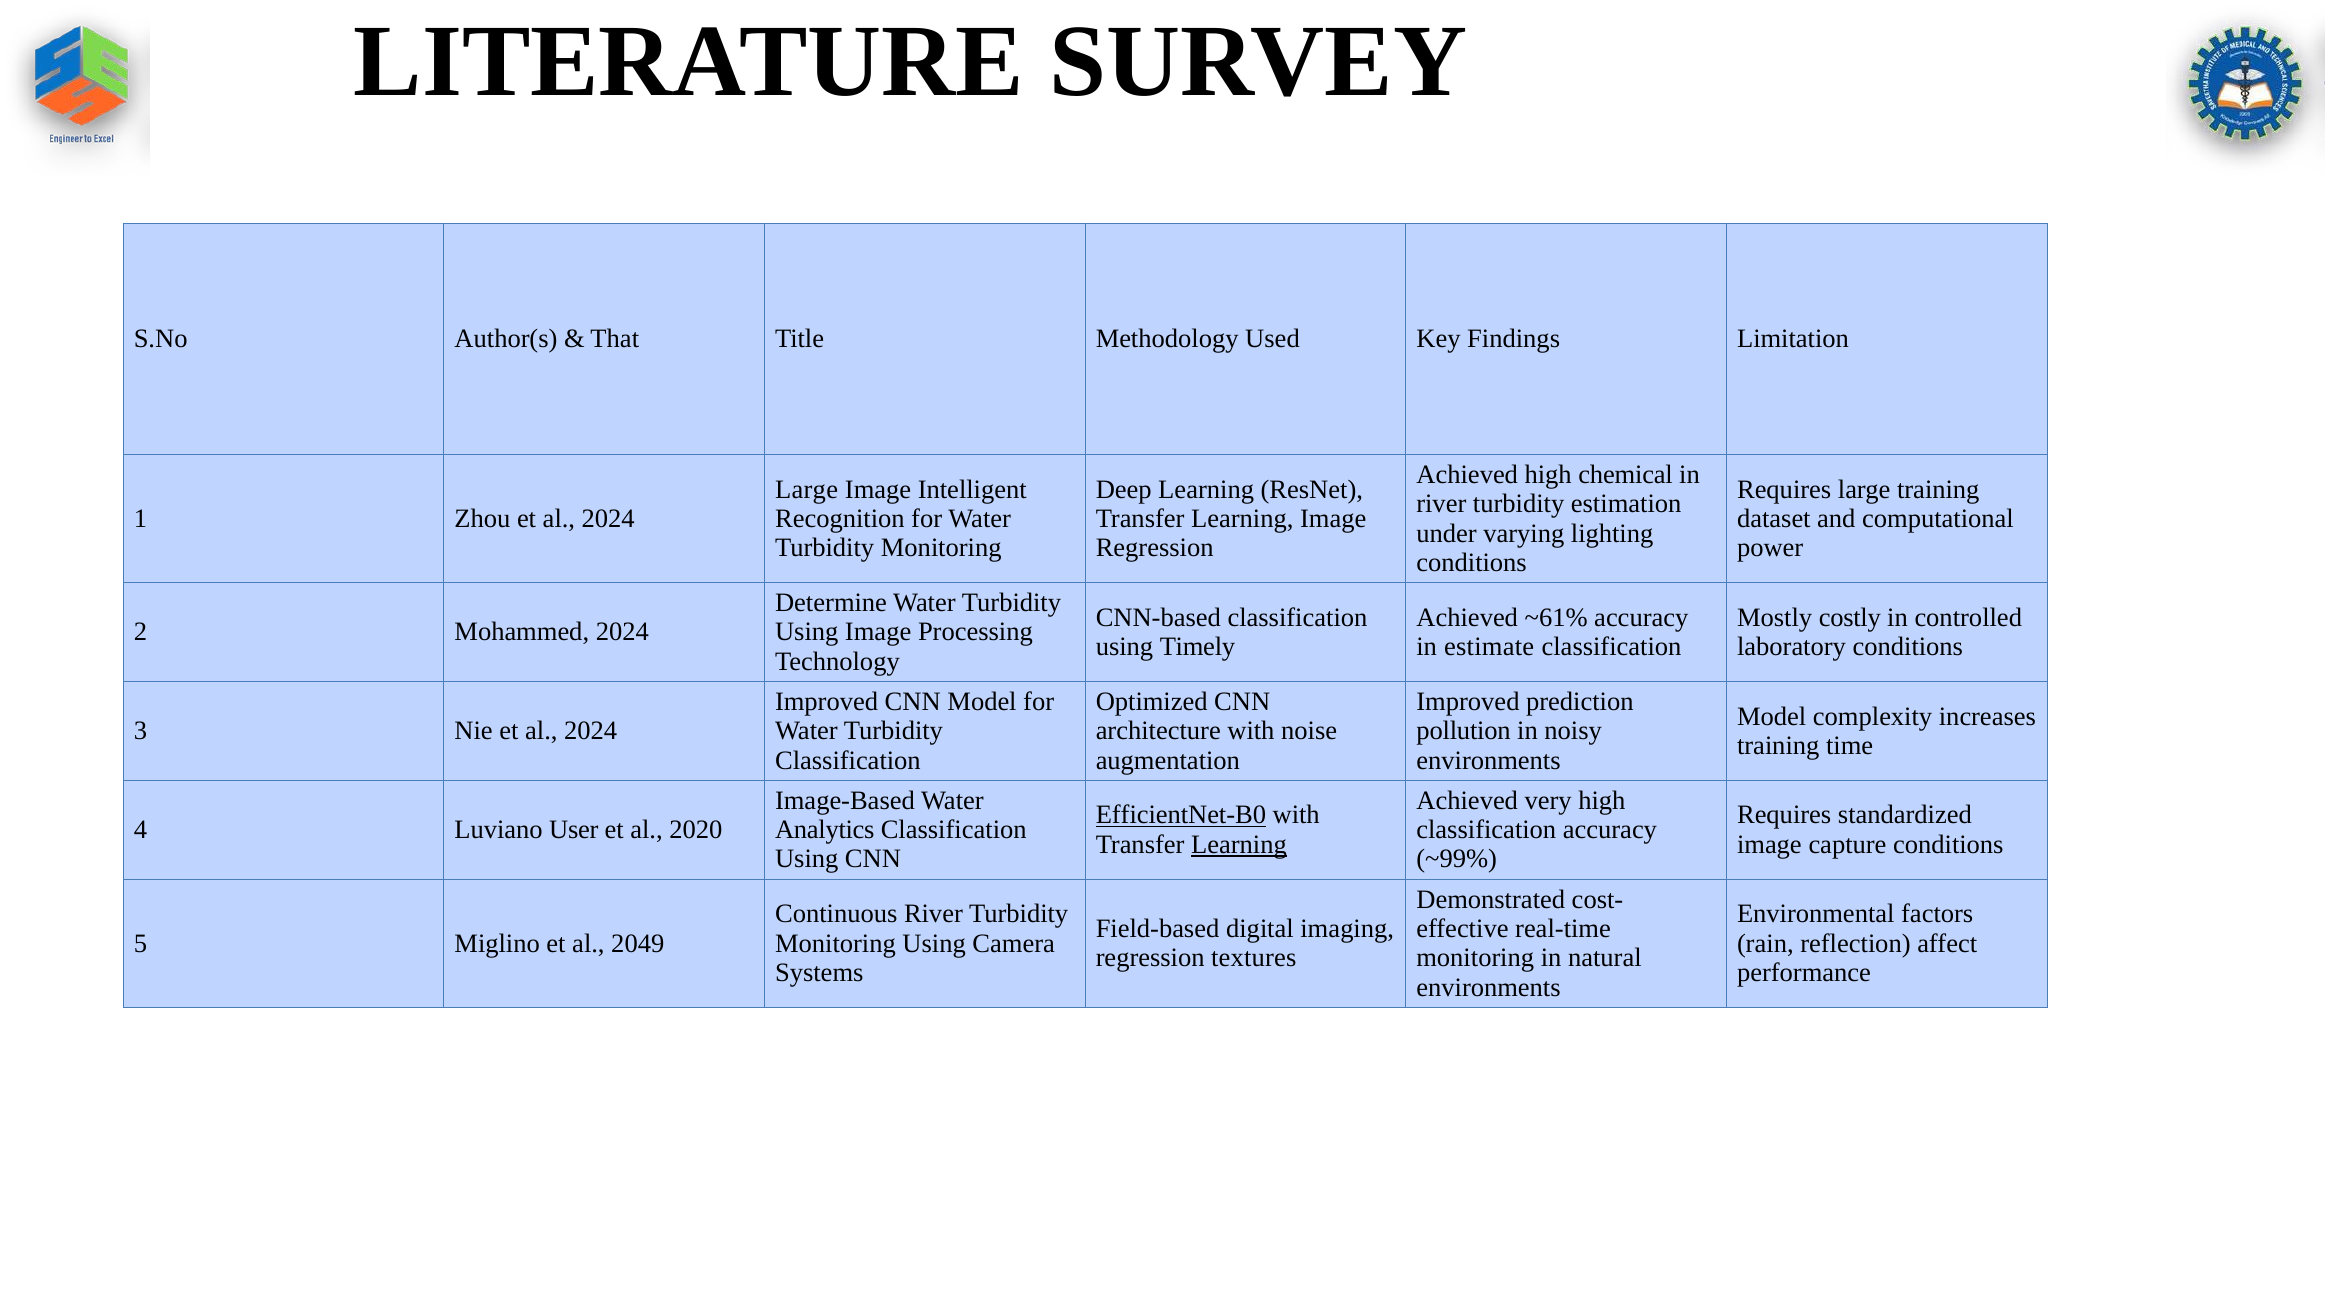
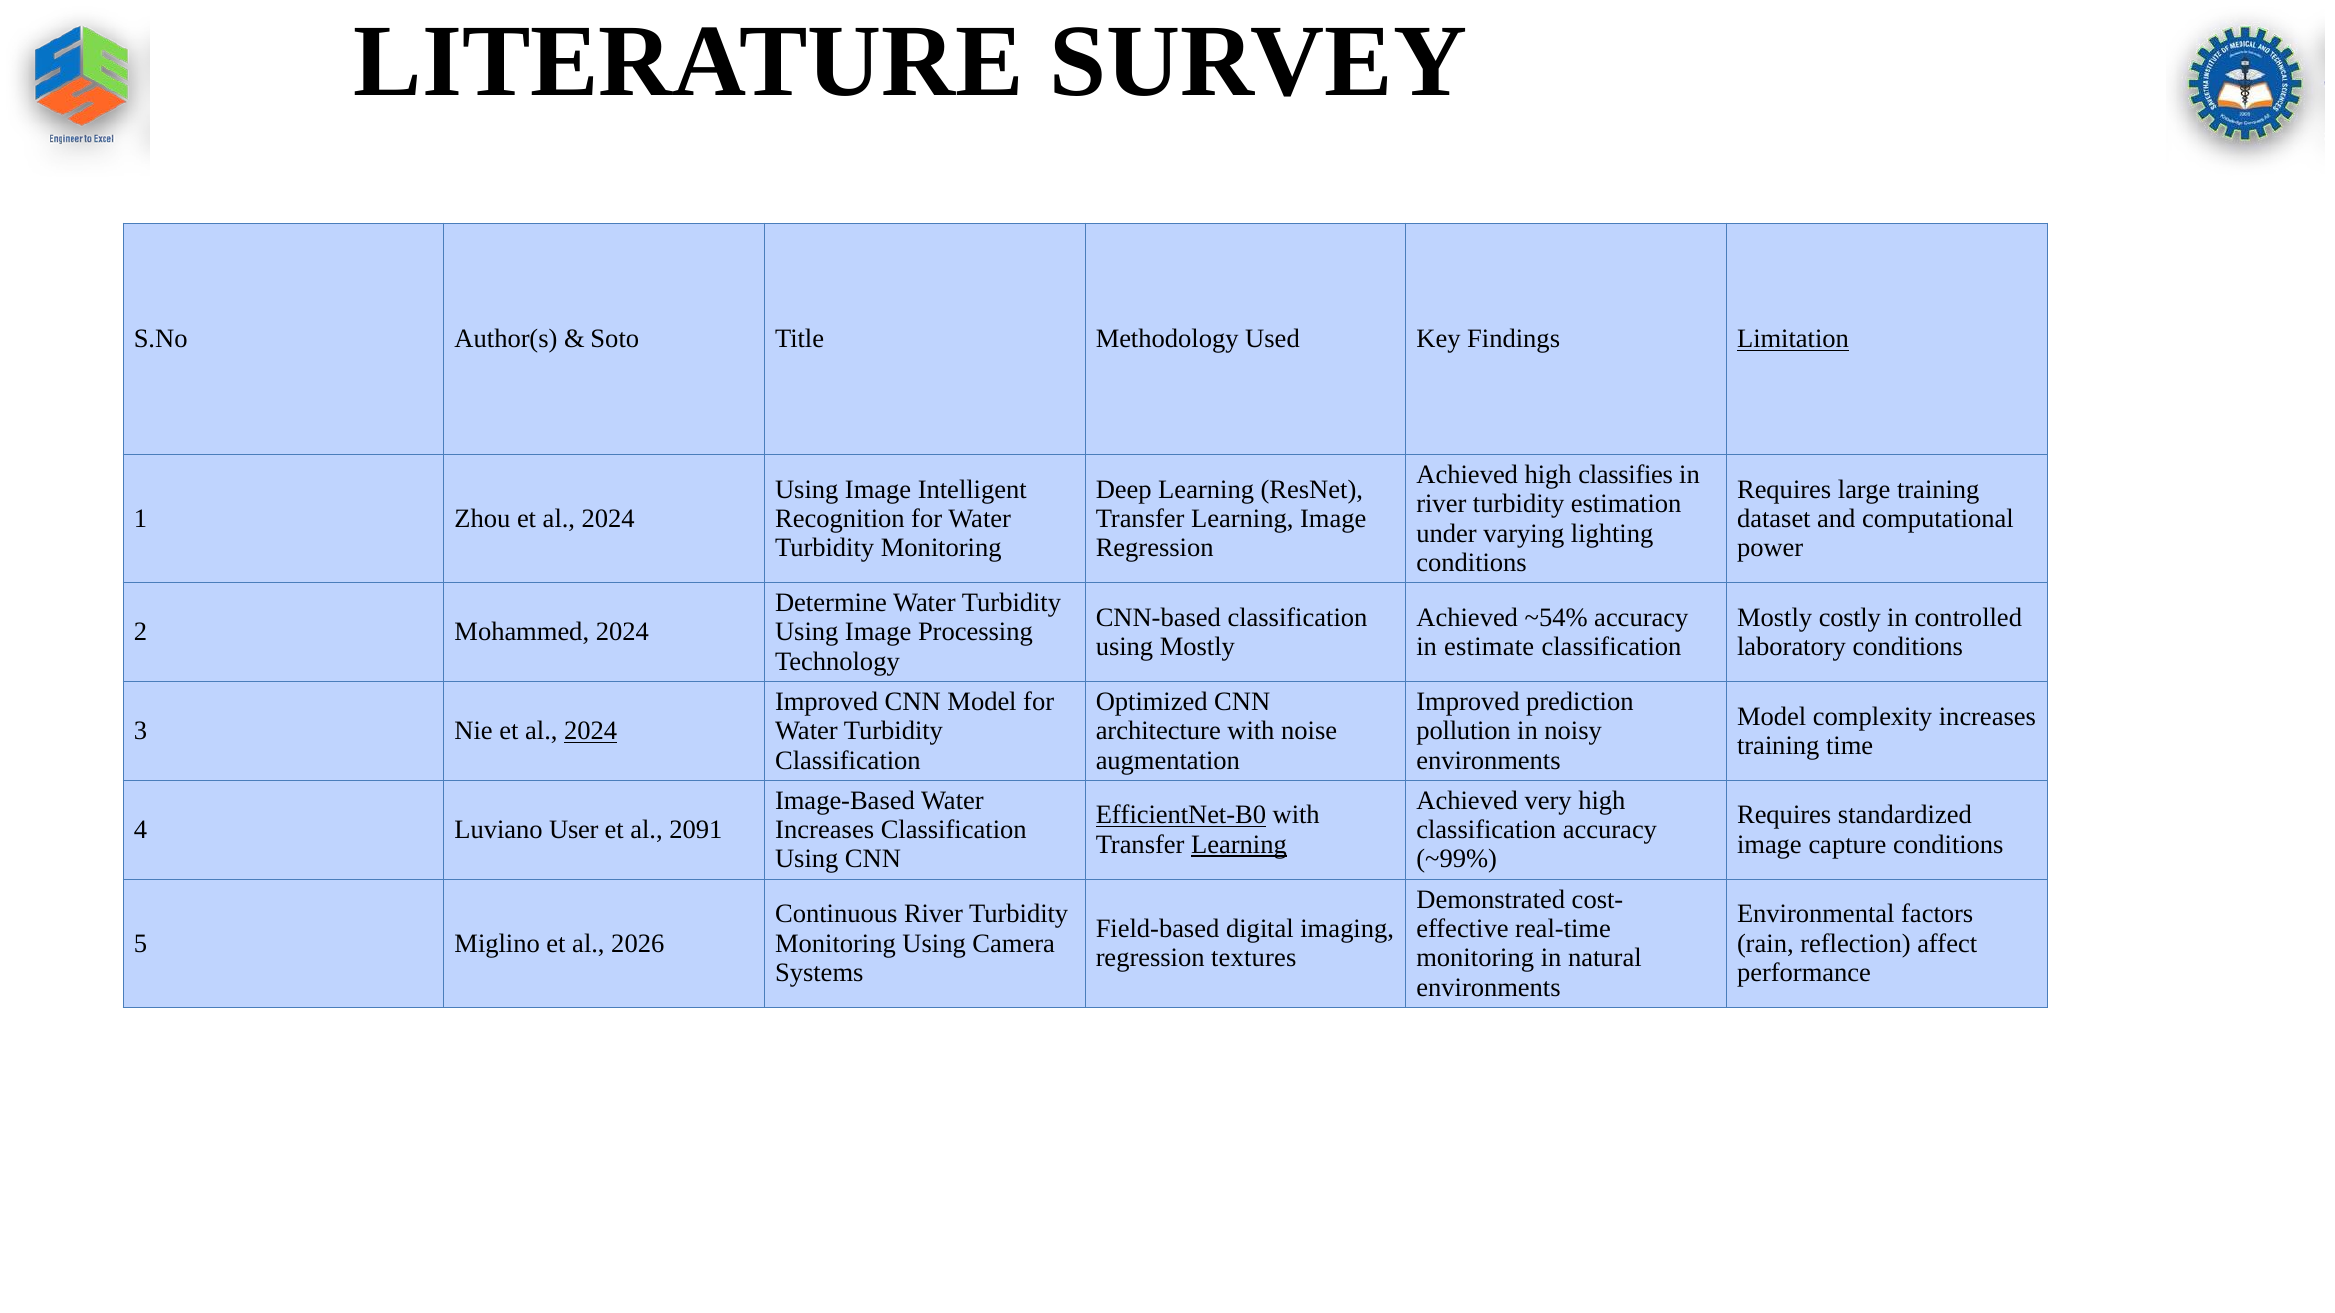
That: That -> Soto (615, 339)
Limitation underline: none -> present (1793, 339)
chemical: chemical -> classifies (1626, 475)
Large: Large -> Using (807, 490)
~61%: ~61% -> ~54% (1556, 618)
using Timely: Timely -> Mostly (1197, 647)
2024 underline: none -> present (591, 731)
2020: 2020 -> 2091 (696, 830)
Analytics: Analytics -> Increases (825, 830)
2049: 2049 -> 2026 (638, 944)
